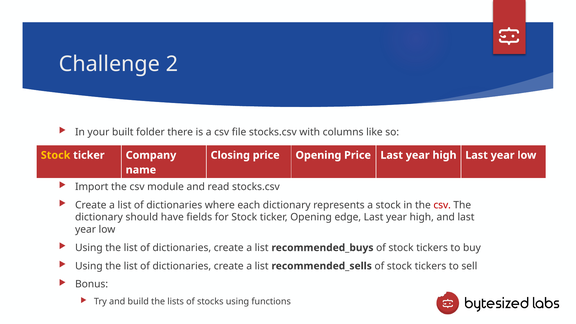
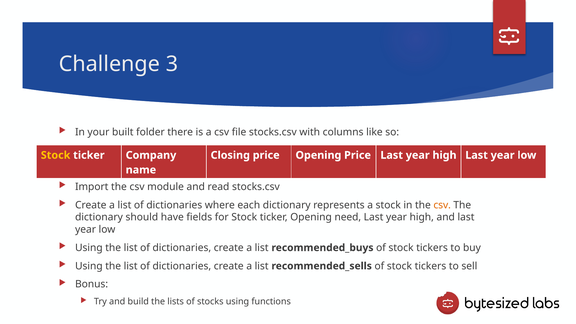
2: 2 -> 3 (172, 64)
csv colour: red -> orange (442, 205)
edge: edge -> need (348, 217)
